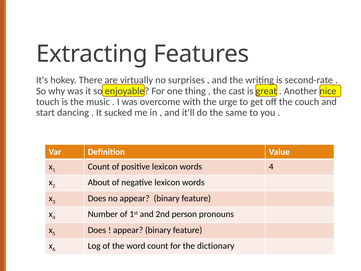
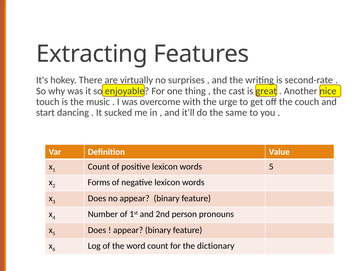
words 4: 4 -> 5 (271, 166)
About: About -> Forms (99, 182)
